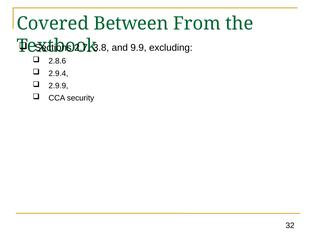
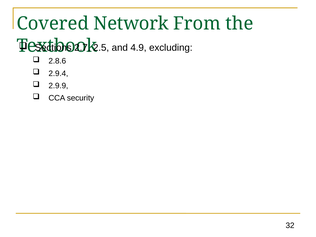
Between: Between -> Network (131, 24)
3.8: 3.8 -> 2.5 (101, 48)
9.9: 9.9 -> 4.9 (139, 48)
